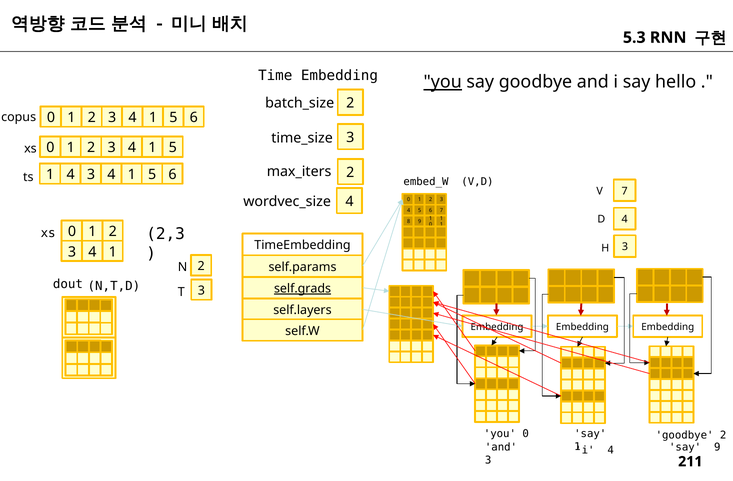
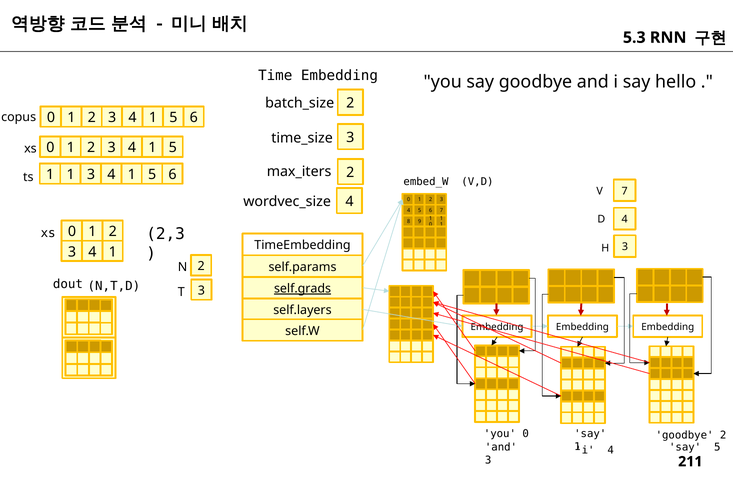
you underline: present -> none (443, 82)
ts 1 4: 4 -> 1 (71, 175)
say 9: 9 -> 5 (717, 448)
